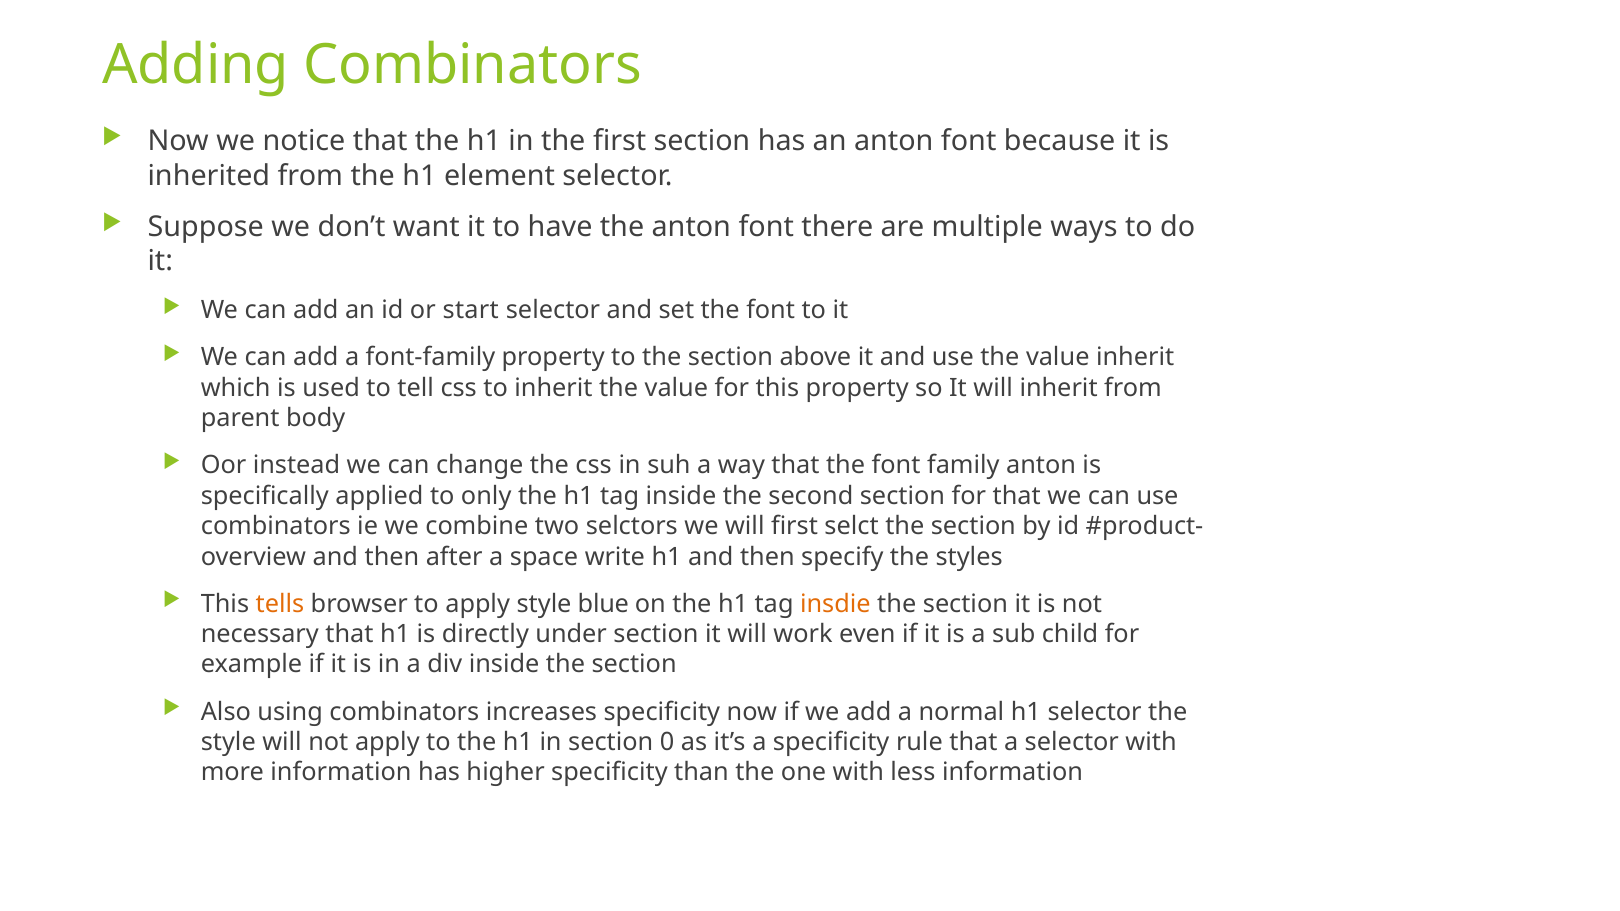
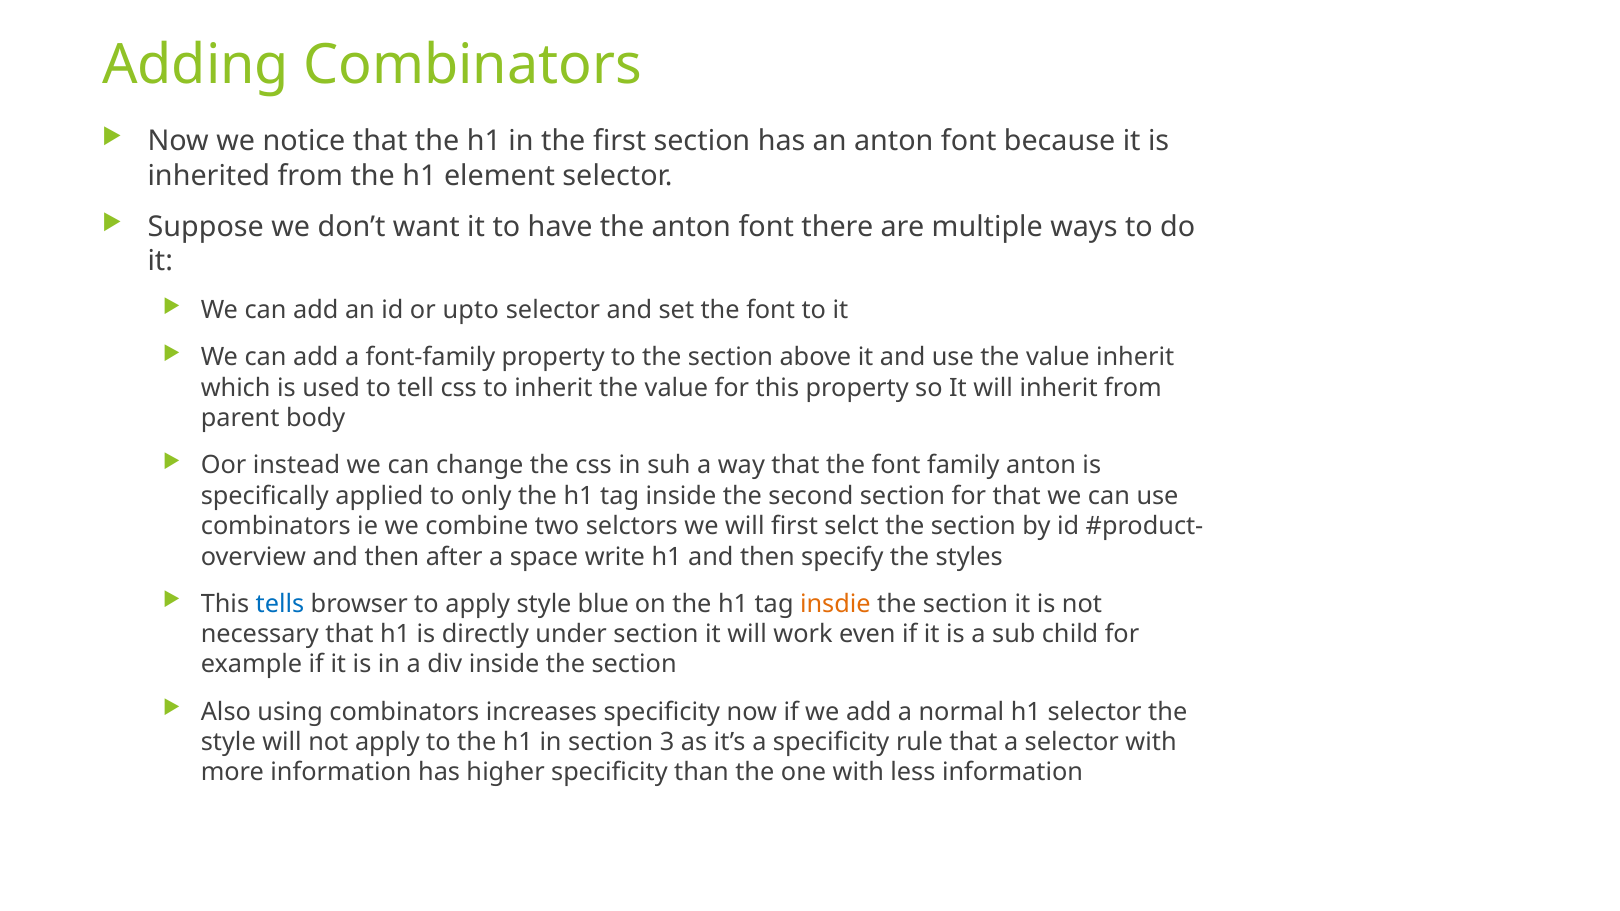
start: start -> upto (471, 310)
tells colour: orange -> blue (280, 604)
0: 0 -> 3 (667, 742)
